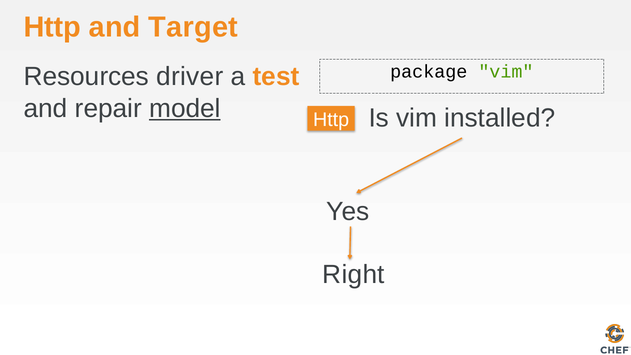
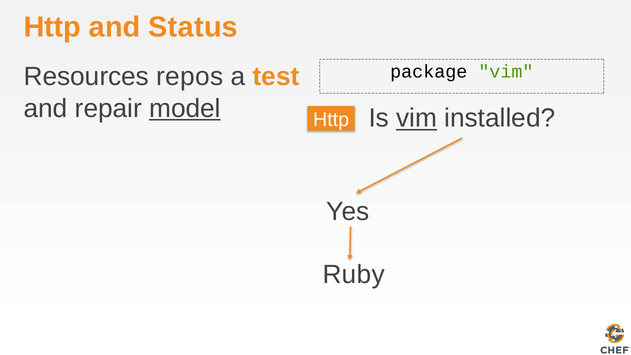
Target: Target -> Status (193, 27)
driver: driver -> repos (190, 77)
vim underline: none -> present (417, 118)
Right: Right -> Ruby (354, 275)
